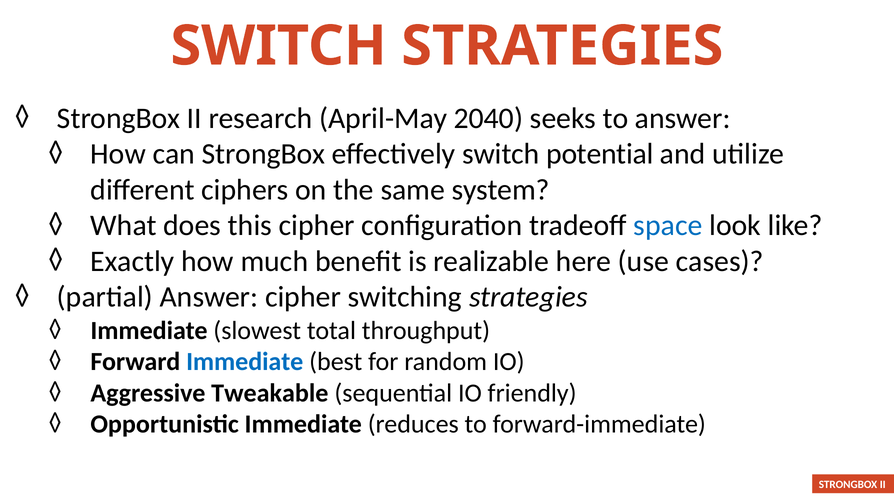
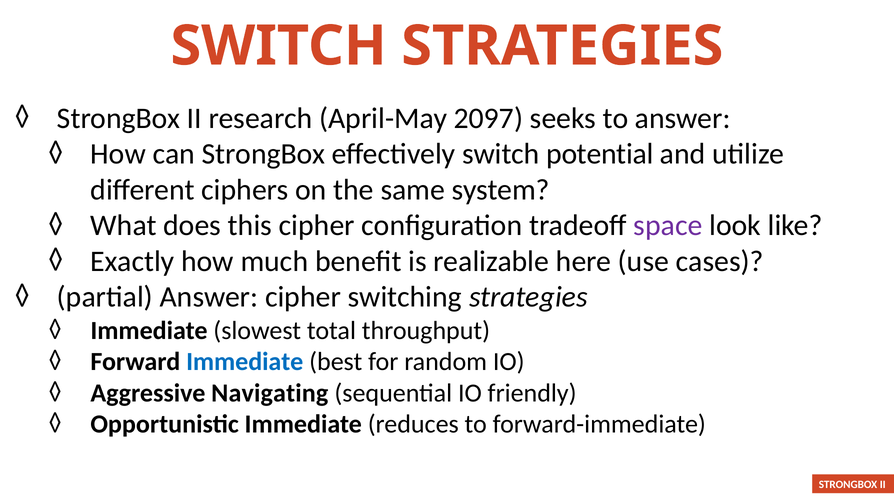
2040: 2040 -> 2097 (488, 118)
space colour: blue -> purple (668, 226)
Tweakable: Tweakable -> Navigating (270, 393)
